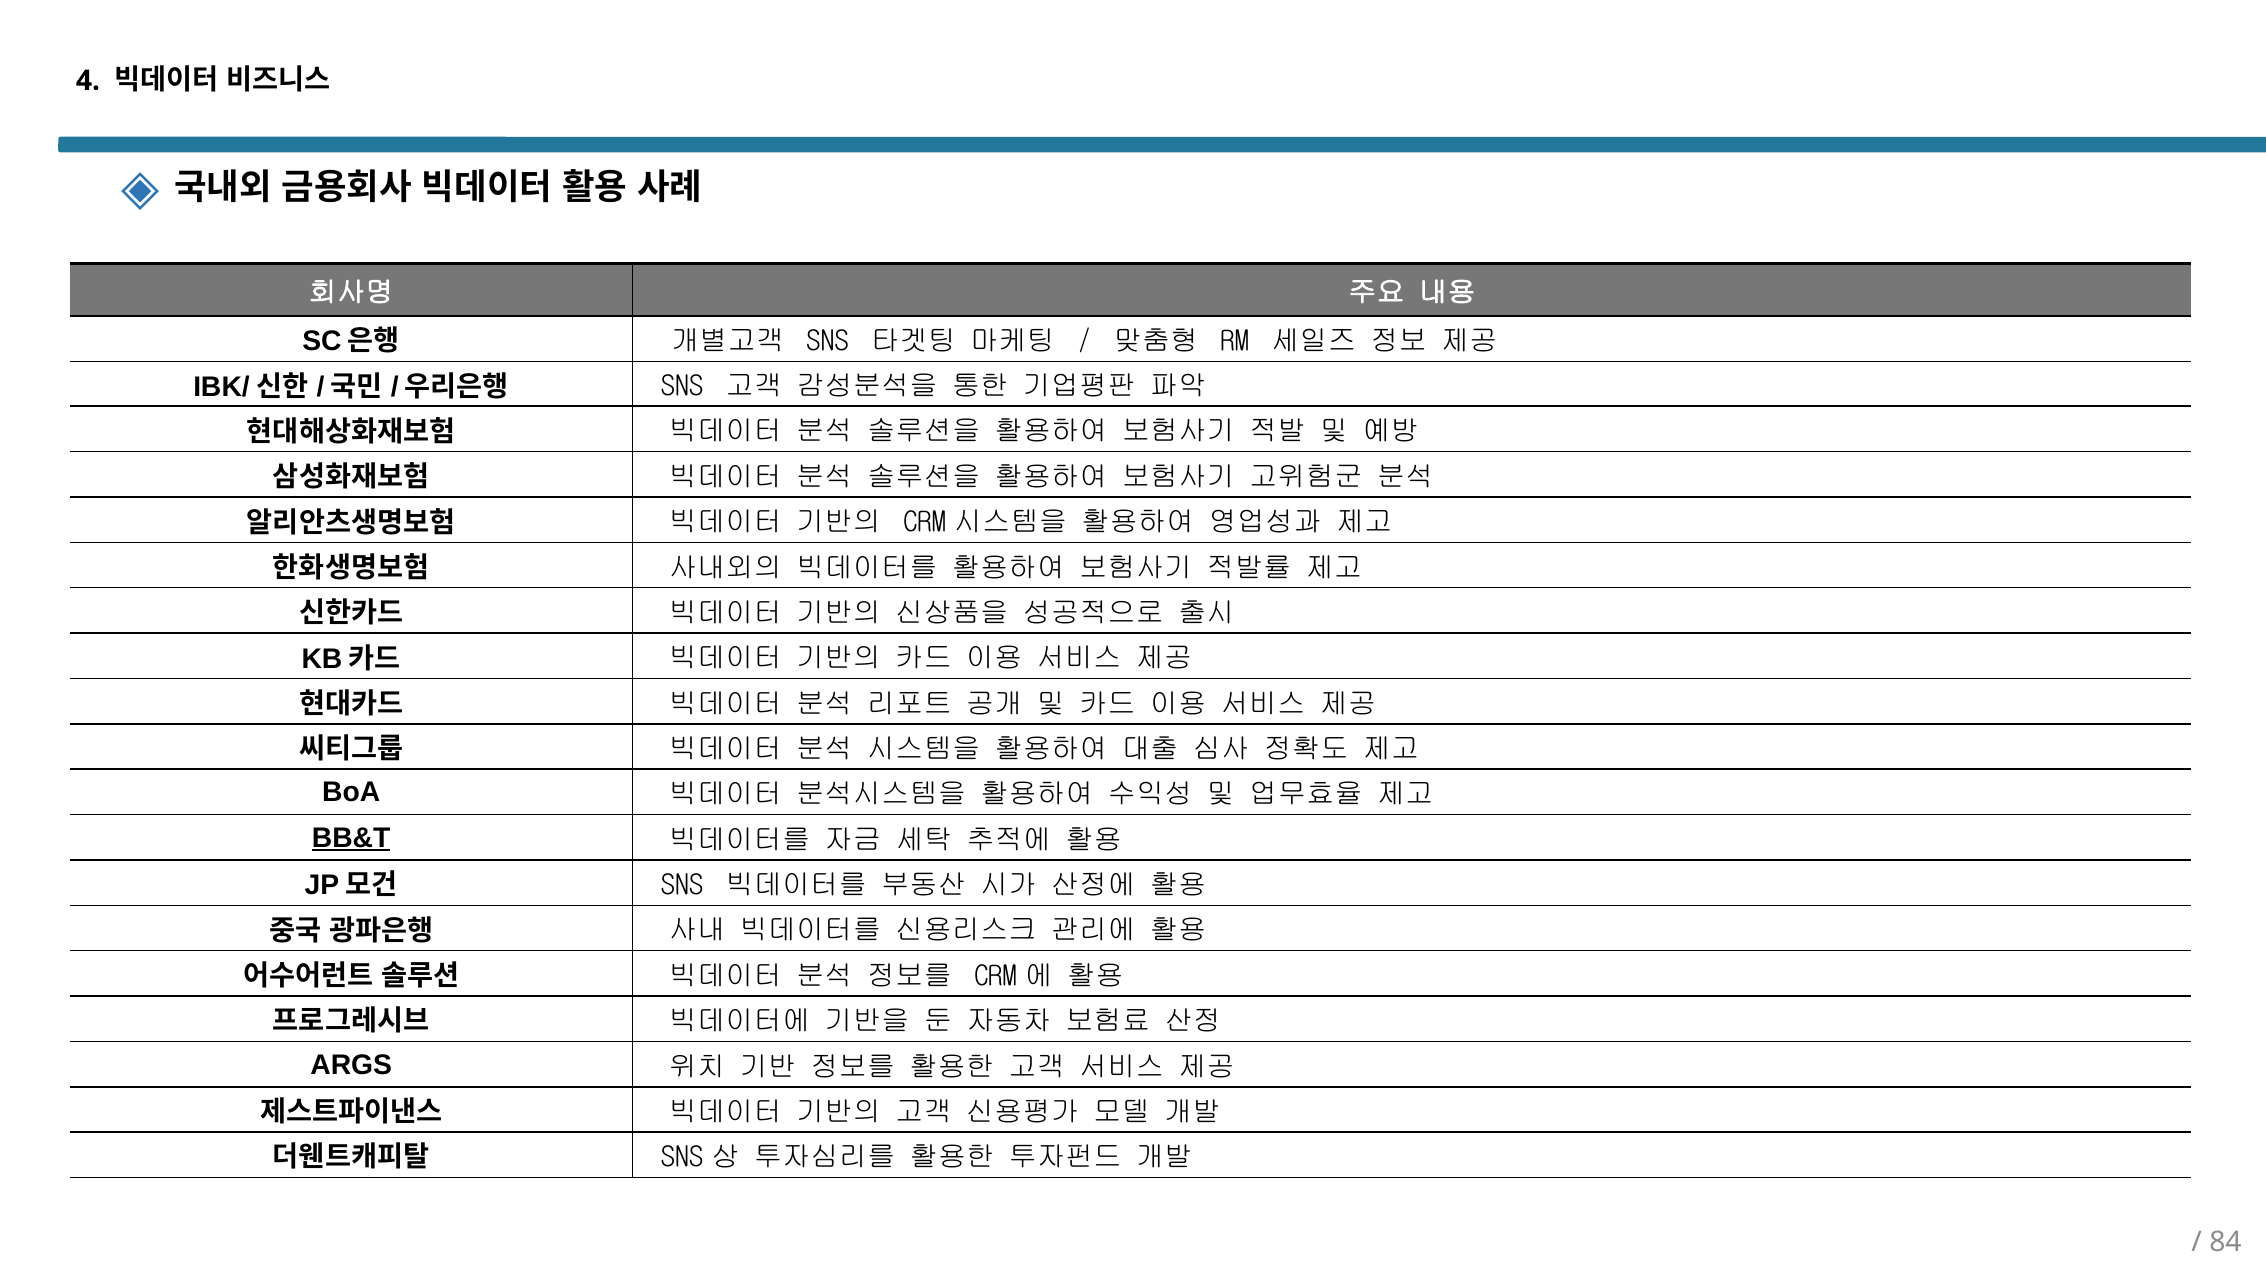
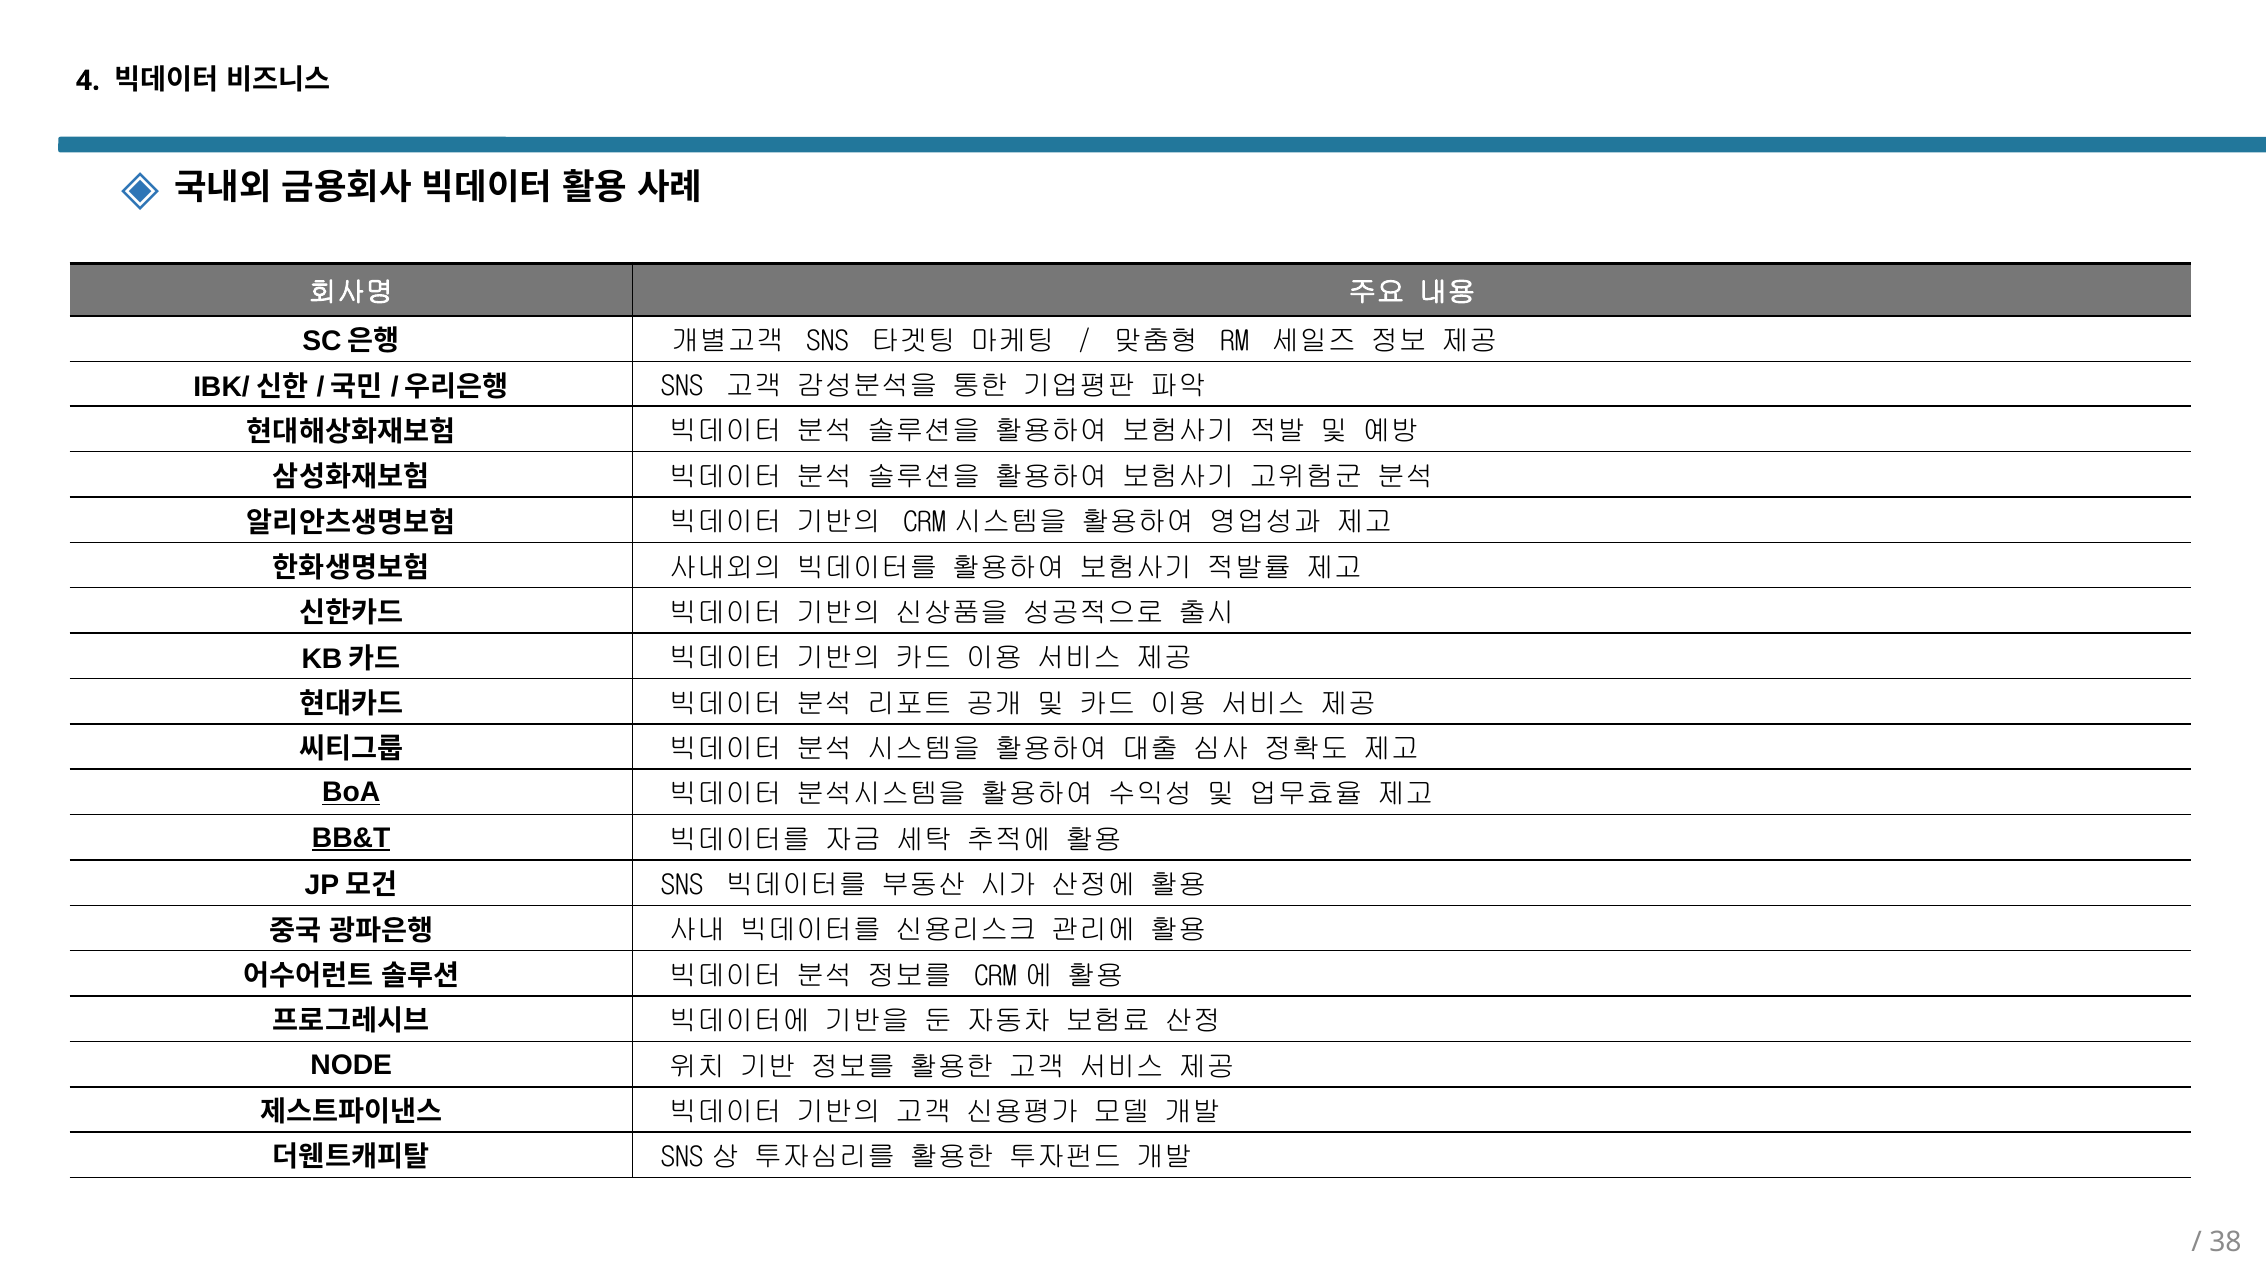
BoA underline: none -> present (351, 792)
ARGS: ARGS -> NODE (351, 1064)
84: 84 -> 38 (2225, 1242)
